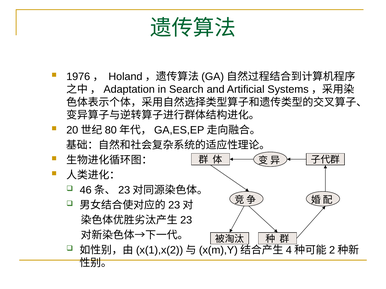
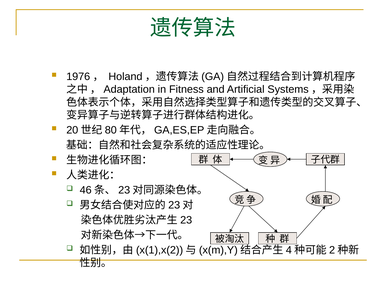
Search: Search -> Fitness (186, 90)
